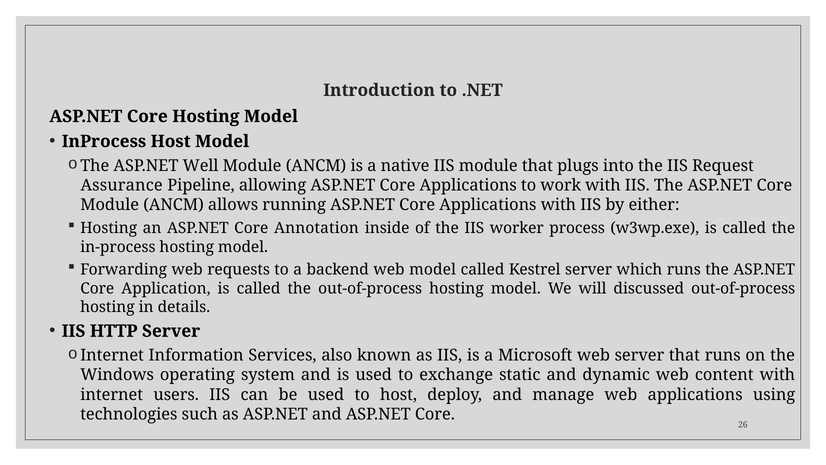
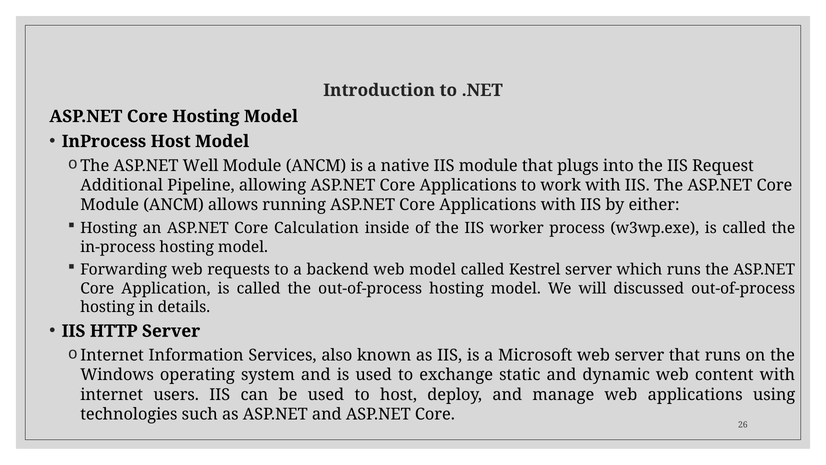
Assurance: Assurance -> Additional (122, 185)
Annotation: Annotation -> Calculation (316, 228)
